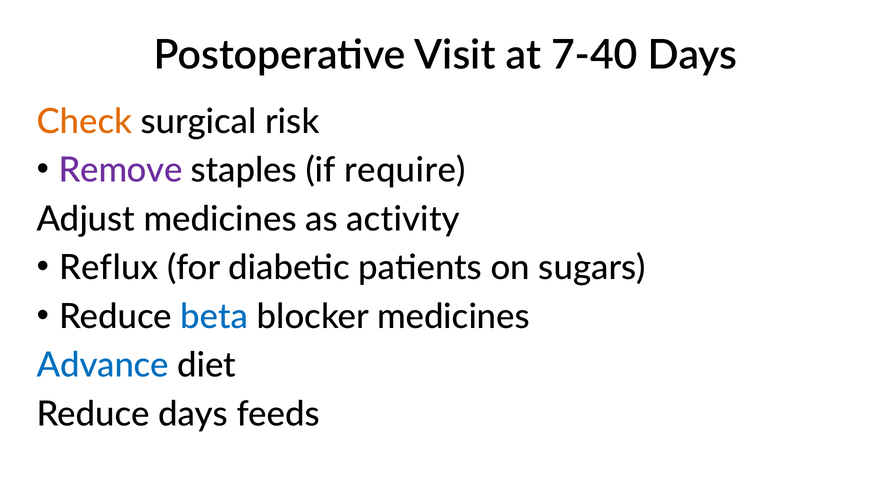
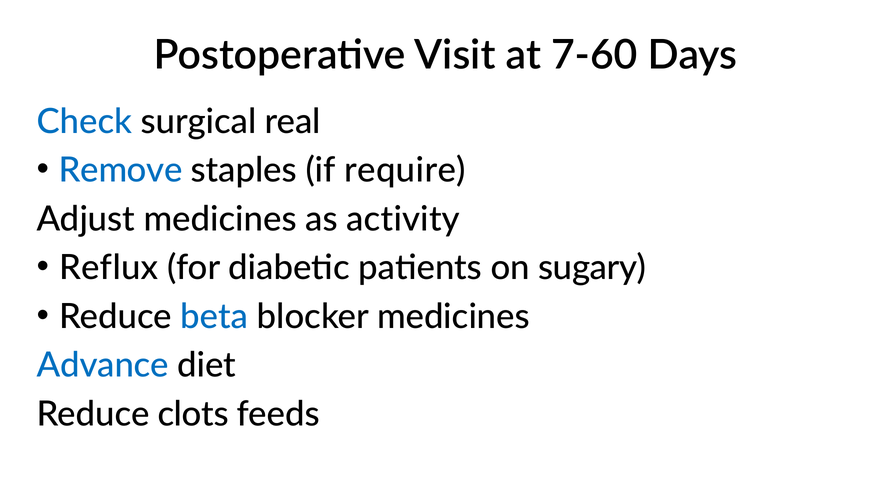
7-40: 7-40 -> 7-60 (594, 55)
Check colour: orange -> blue (84, 122)
risk: risk -> real (292, 122)
Remove colour: purple -> blue (121, 170)
sugars: sugars -> sugary (592, 268)
Reduce days: days -> clots (193, 414)
